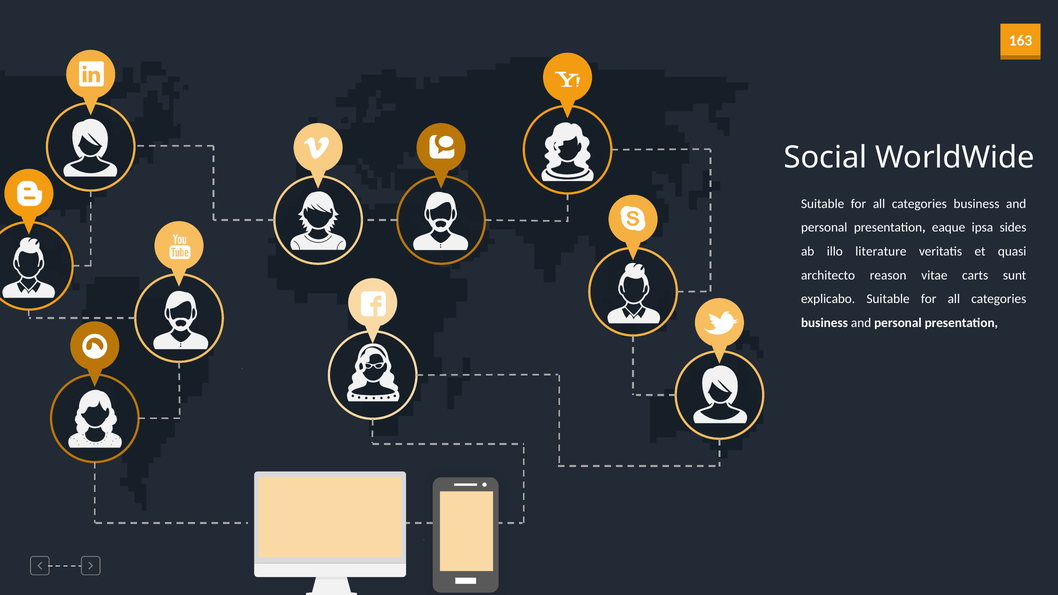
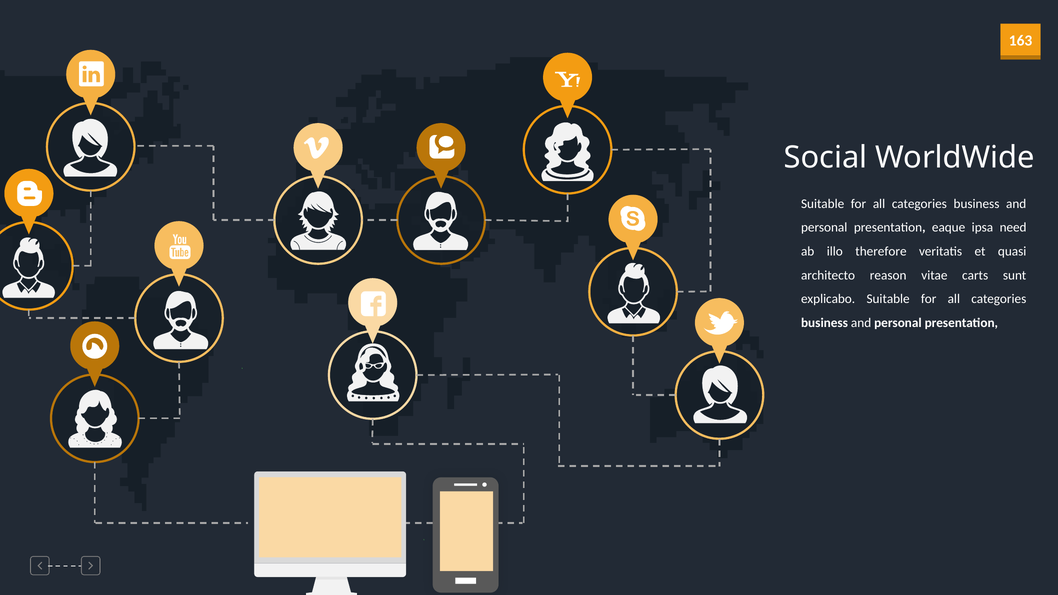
sides: sides -> need (1013, 228)
literature: literature -> therefore (881, 251)
